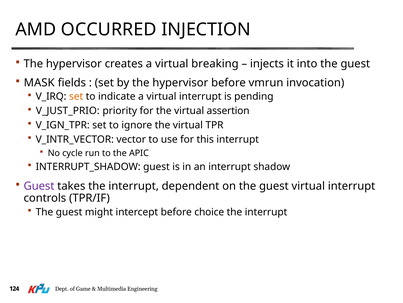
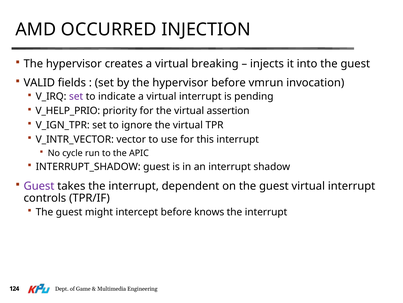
MASK: MASK -> VALID (39, 83)
set colour: orange -> purple (76, 96)
V_JUST_PRIO: V_JUST_PRIO -> V_HELP_PRIO (68, 111)
choice: choice -> knows (209, 212)
